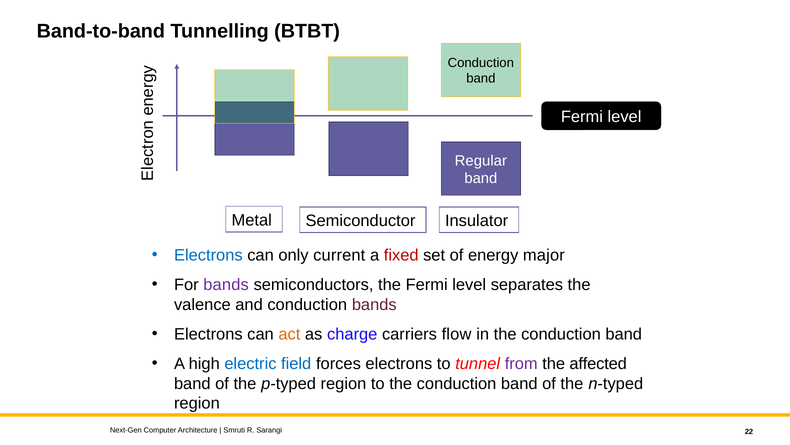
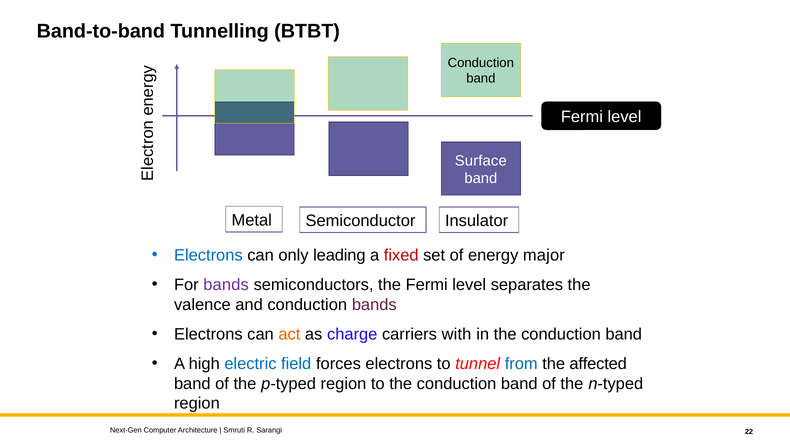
Regular: Regular -> Surface (481, 161)
current: current -> leading (339, 255)
flow: flow -> with (457, 334)
from colour: purple -> blue (521, 363)
